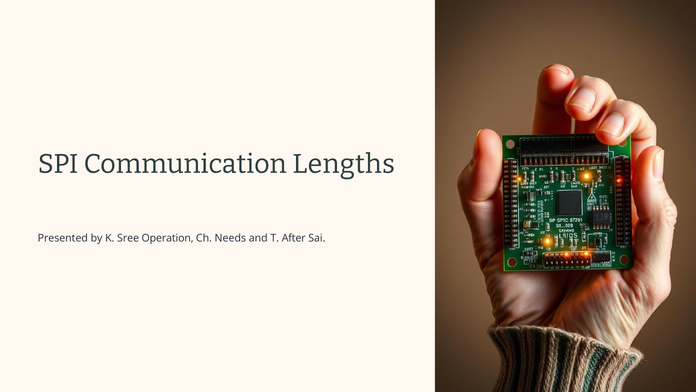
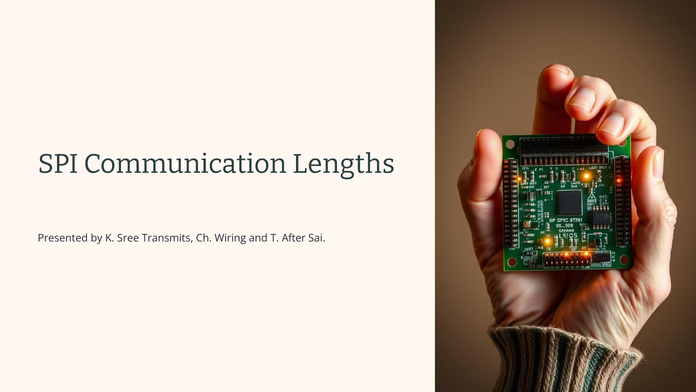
Operation: Operation -> Transmits (168, 238)
Needs: Needs -> Wiring (230, 238)
